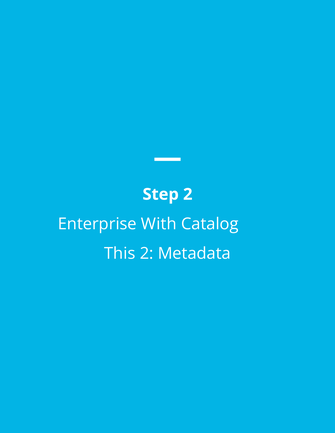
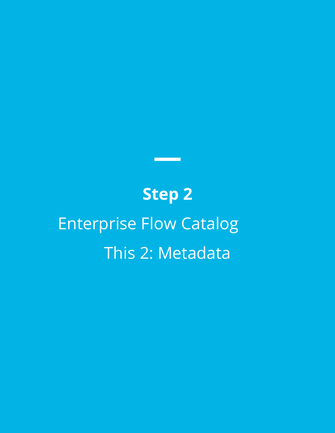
With: With -> Flow (159, 224)
